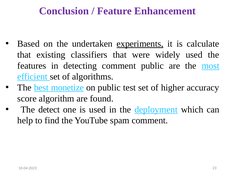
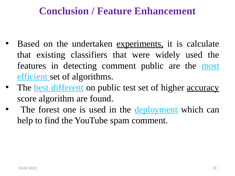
monetize: monetize -> different (67, 88)
accuracy underline: none -> present (203, 88)
detect: detect -> forest (49, 110)
